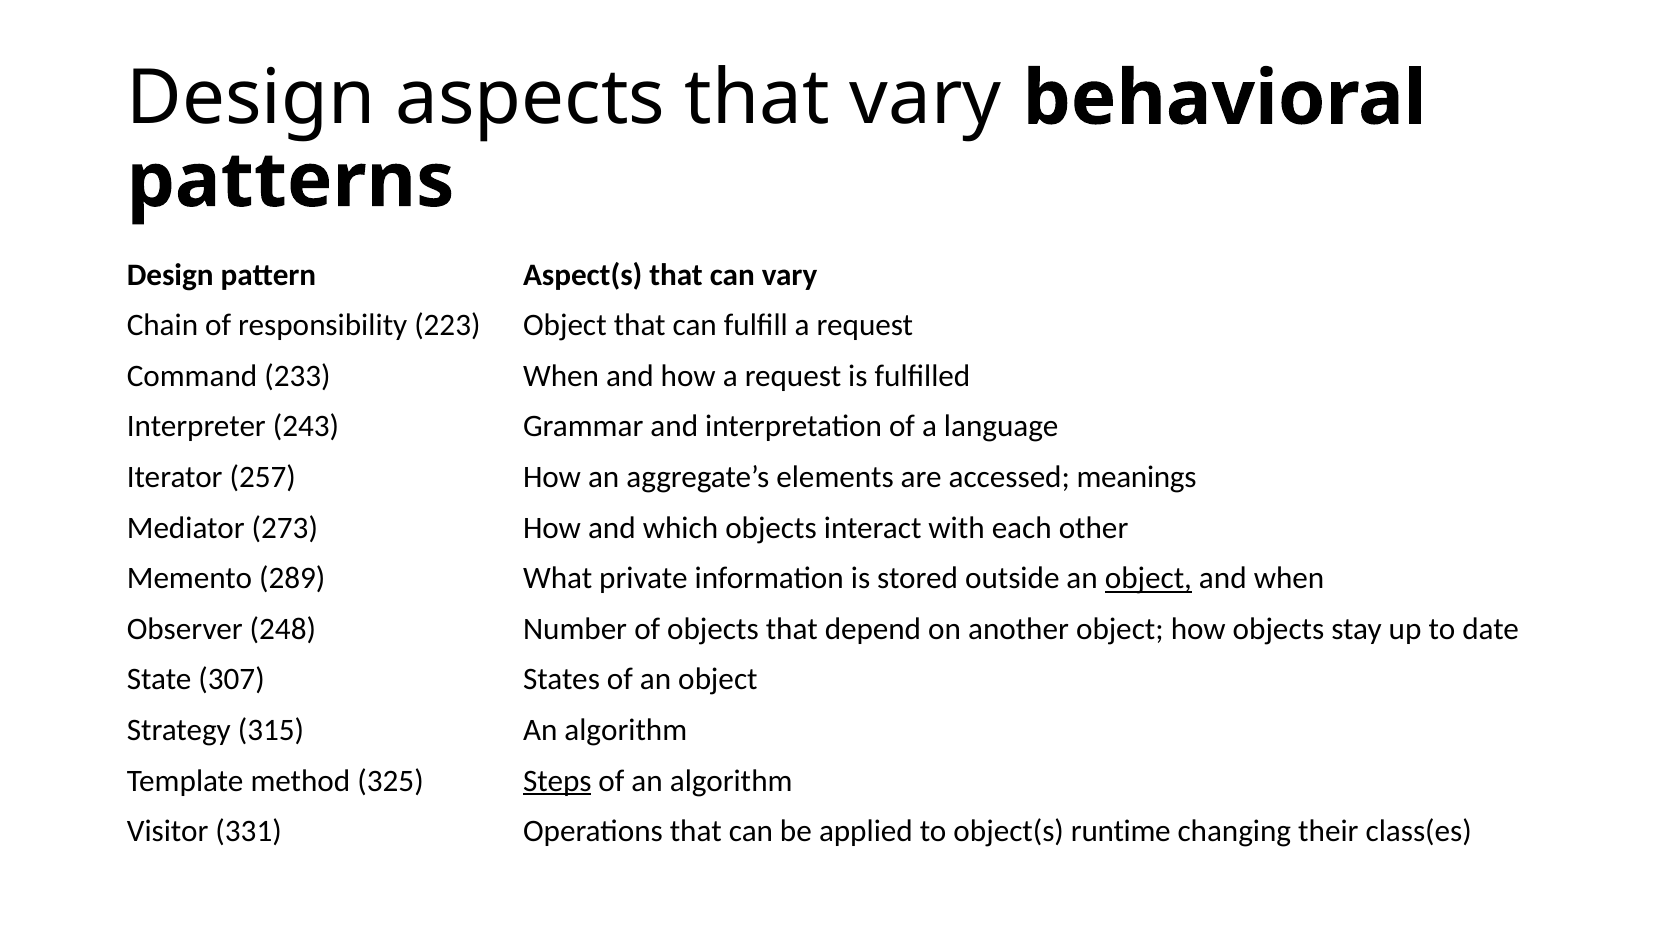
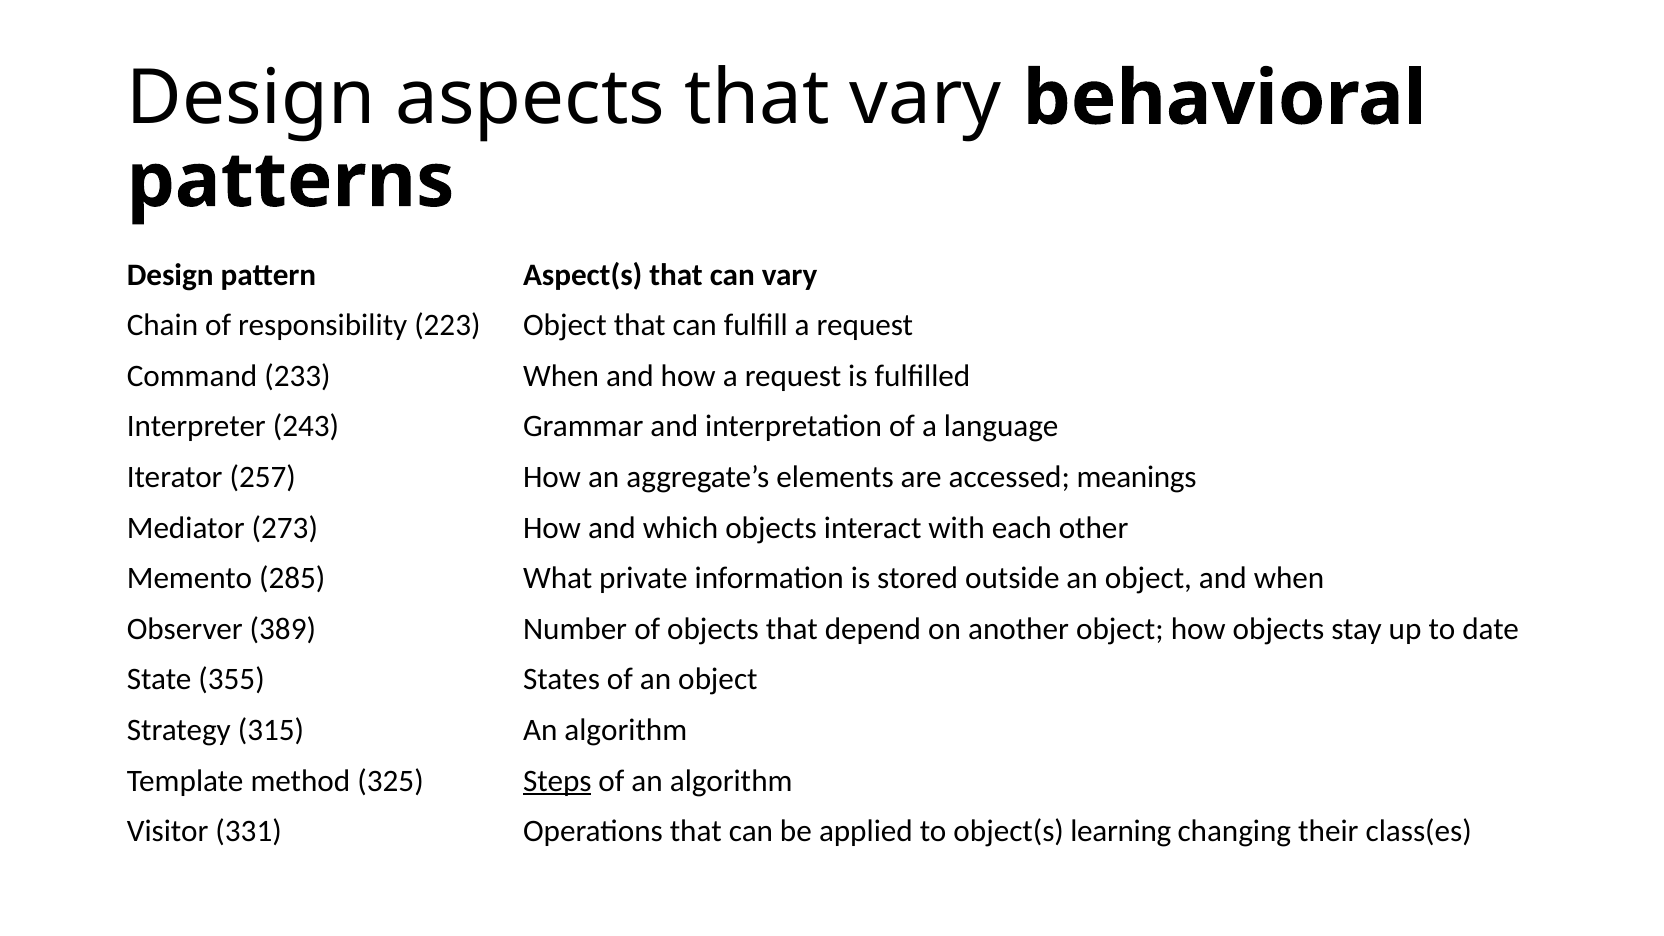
289: 289 -> 285 (292, 578)
object underline: present -> none (1148, 578)
248: 248 -> 389 (283, 629)
307: 307 -> 355 (232, 680)
runtime: runtime -> learning (1121, 832)
